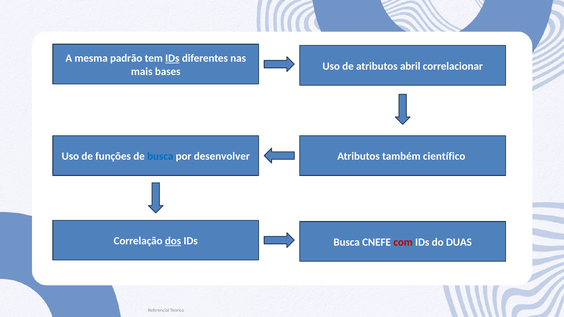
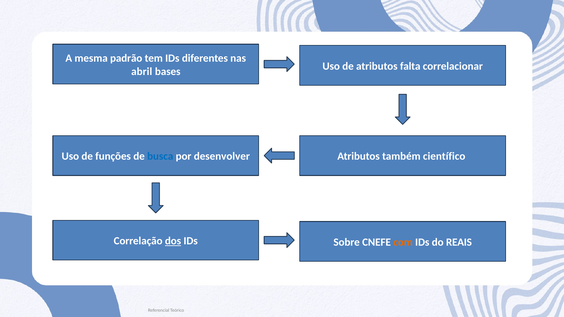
IDs underline: present -> none (172, 58)
abril: abril -> falta (410, 66)
mais: mais -> abril (142, 72)
IDs Busca: Busca -> Sobre (347, 242)
com colour: red -> orange (403, 242)
DUAS: DUAS -> REAIS (459, 242)
